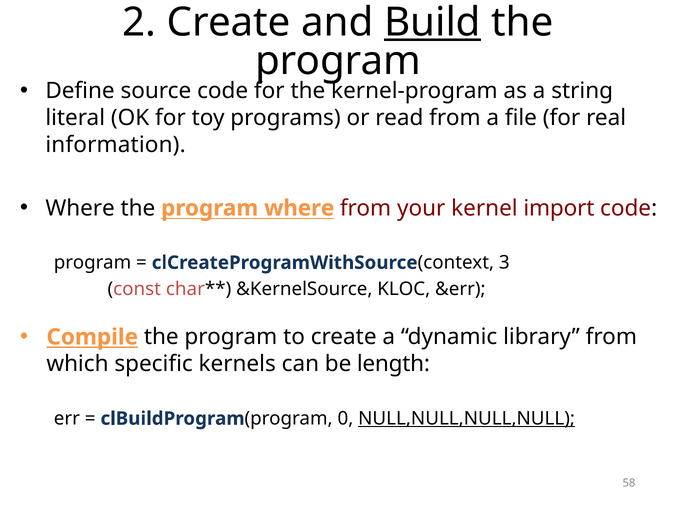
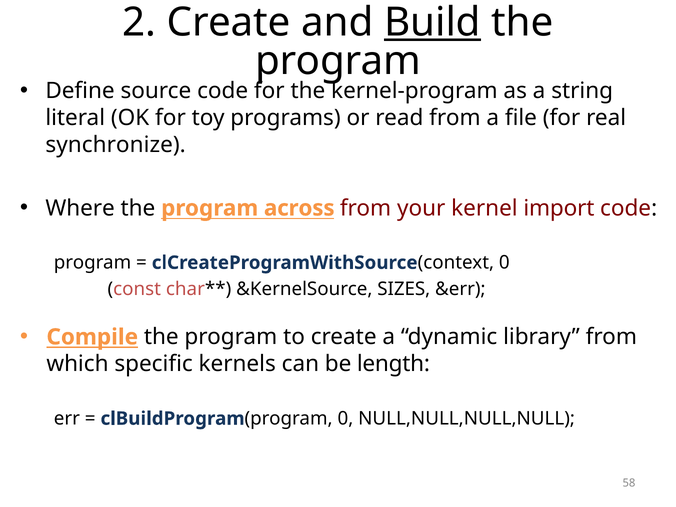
information: information -> synchronize (116, 145)
program where: where -> across (299, 208)
3: 3 -> 0 (504, 263)
KLOC: KLOC -> SIZES (404, 289)
NULL,NULL,NULL,NULL underline: present -> none (467, 419)
